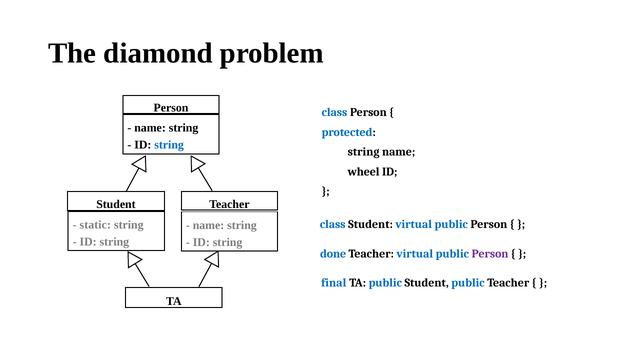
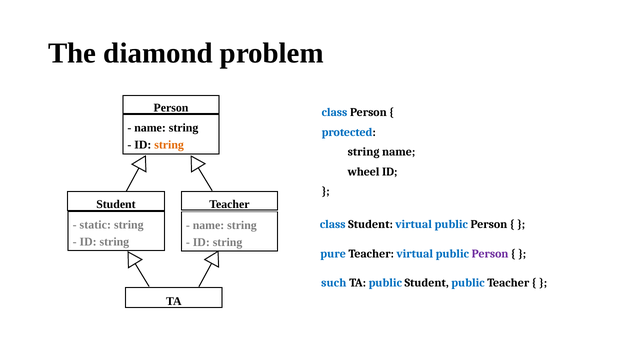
string colour: blue -> orange (169, 145)
done: done -> pure (333, 254)
final: final -> such (334, 283)
